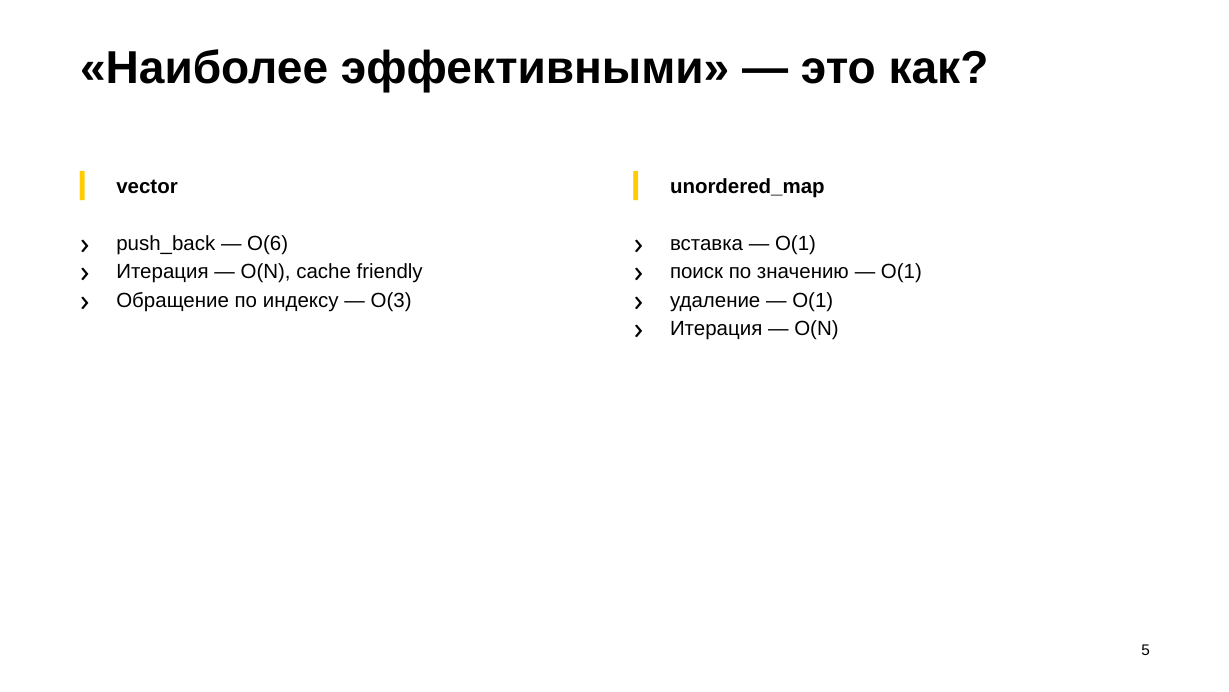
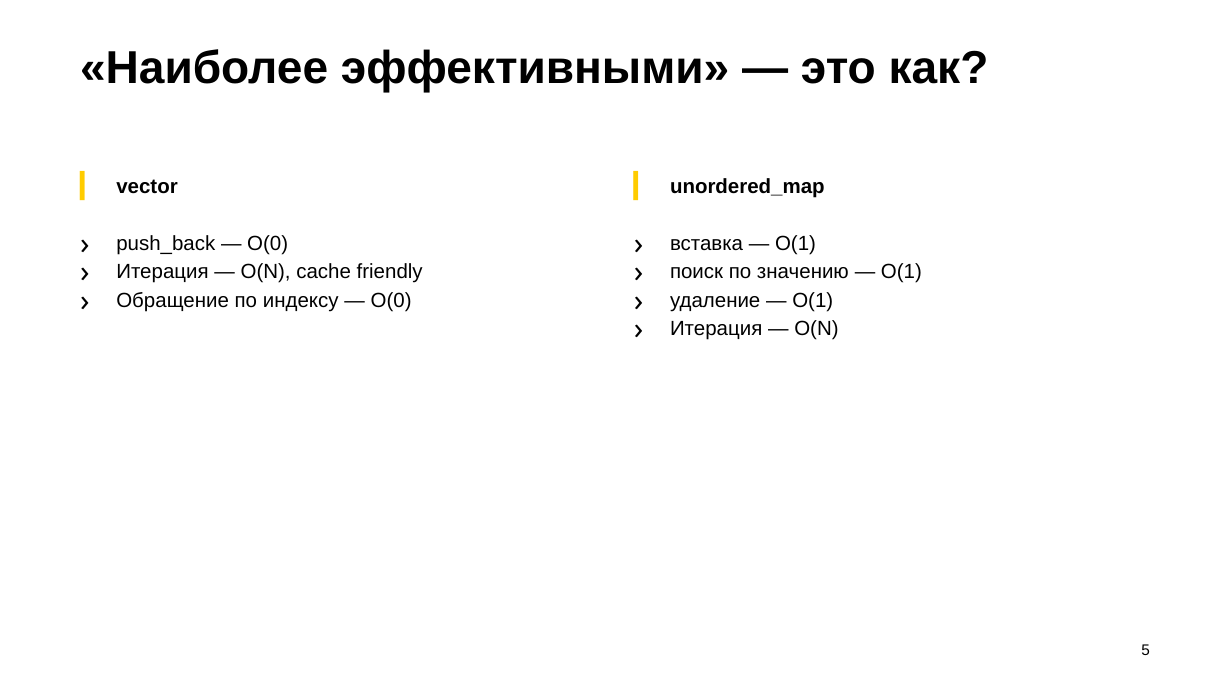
O(6: O(6 -> O(0 (268, 243)
O(3: O(3 -> O(0 (391, 300)
